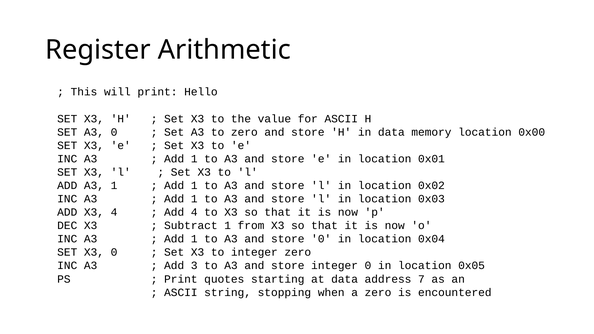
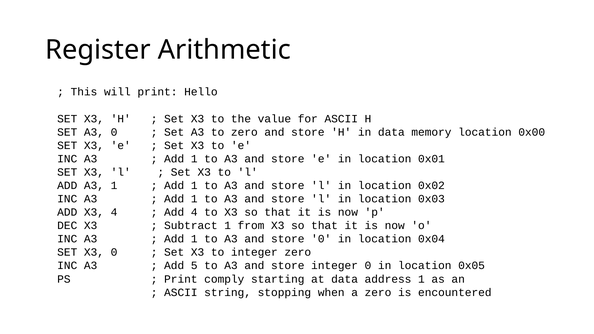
3: 3 -> 5 (194, 266)
quotes: quotes -> comply (224, 279)
address 7: 7 -> 1 (421, 279)
